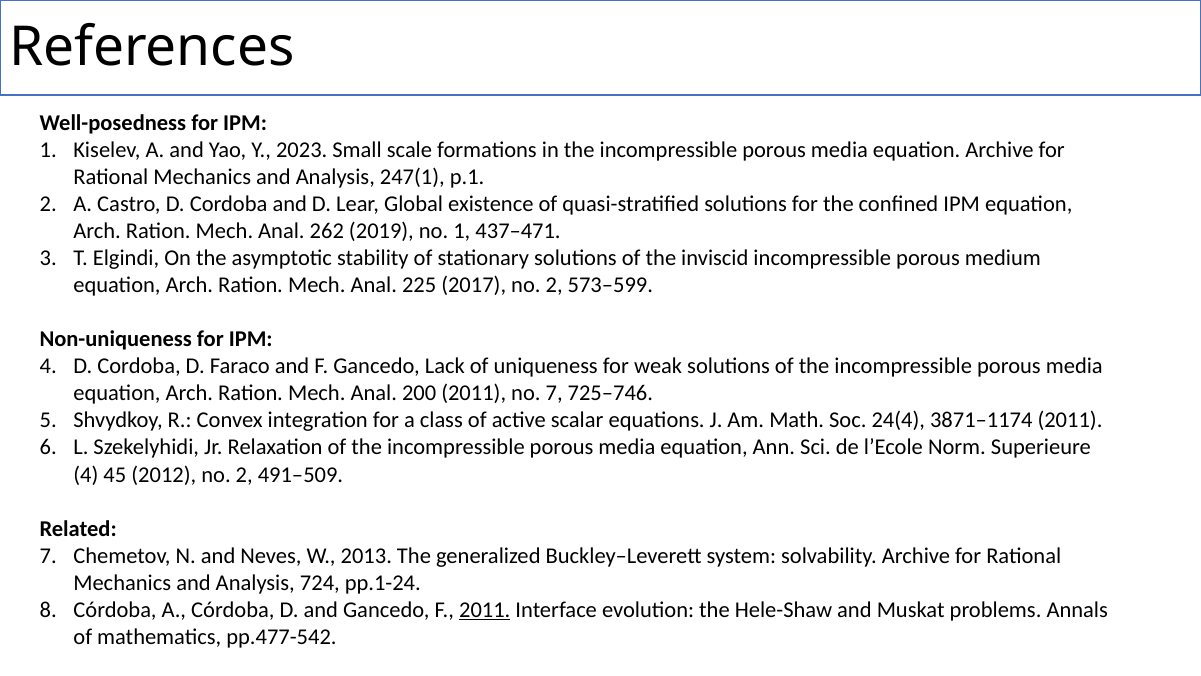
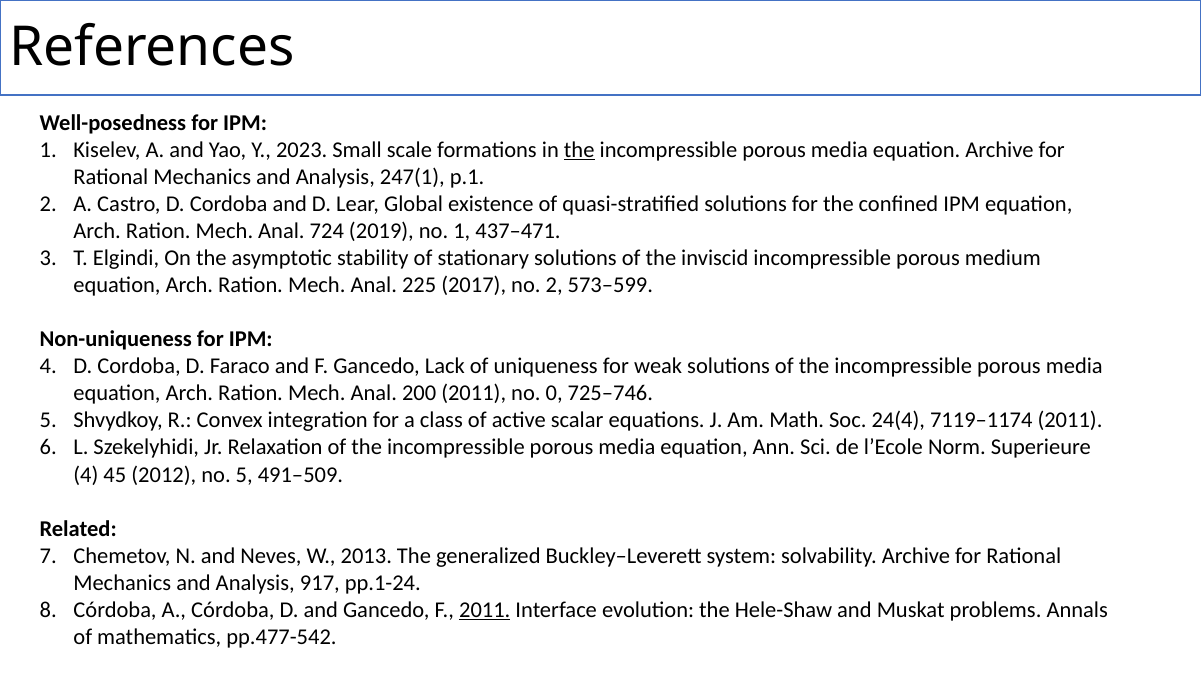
the underline: none -> present (579, 150)
262: 262 -> 724 (327, 231)
no 7: 7 -> 0 (554, 393)
3871–1174: 3871–1174 -> 7119–1174 (981, 420)
2012 no 2: 2 -> 5 (244, 474)
724: 724 -> 917 (320, 582)
